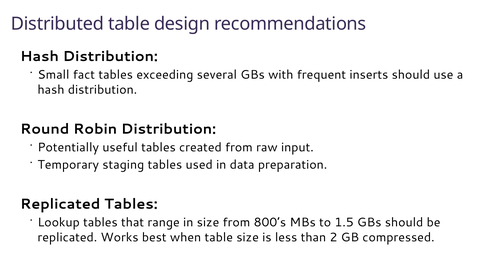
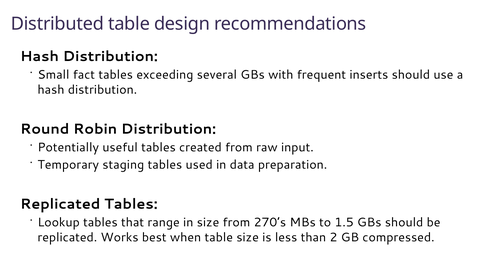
800’s: 800’s -> 270’s (270, 222)
